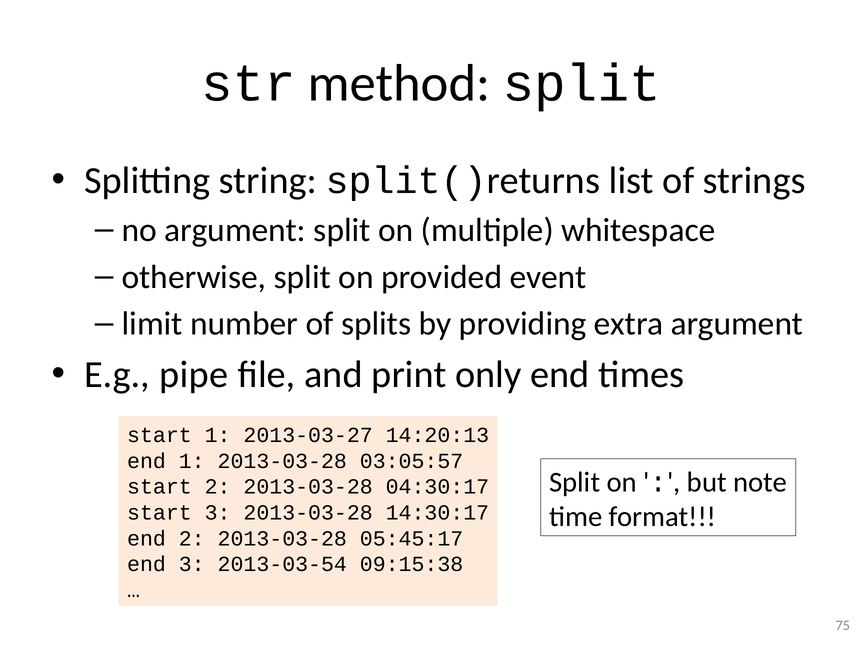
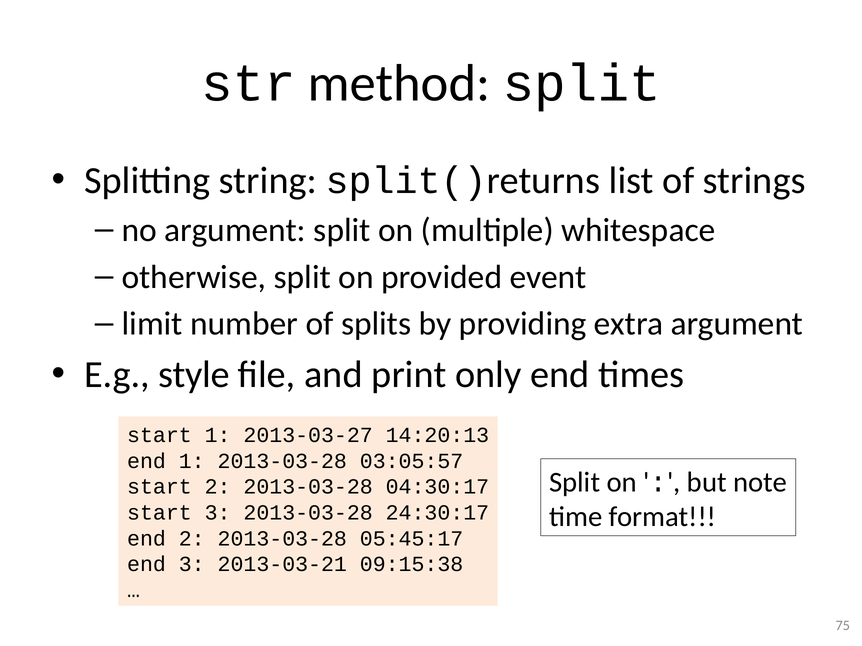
pipe: pipe -> style (194, 375)
14:30:17: 14:30:17 -> 24:30:17 (437, 513)
2013-03-54: 2013-03-54 -> 2013-03-21 (282, 565)
